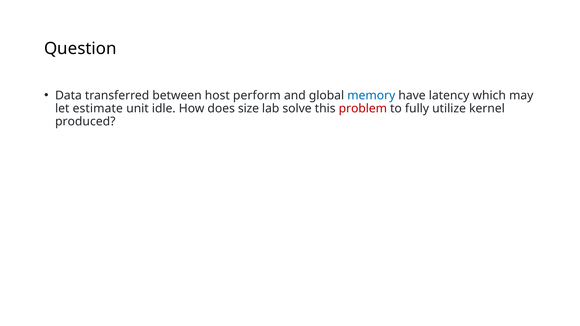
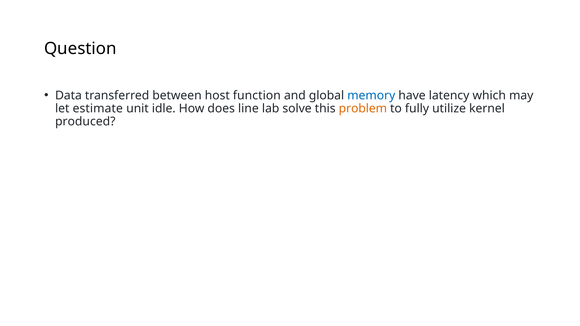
perform: perform -> function (257, 95)
size: size -> line (248, 109)
problem colour: red -> orange (363, 109)
